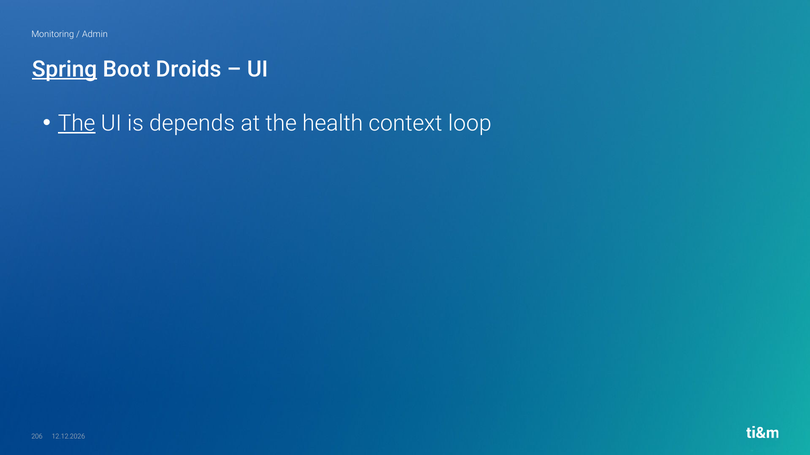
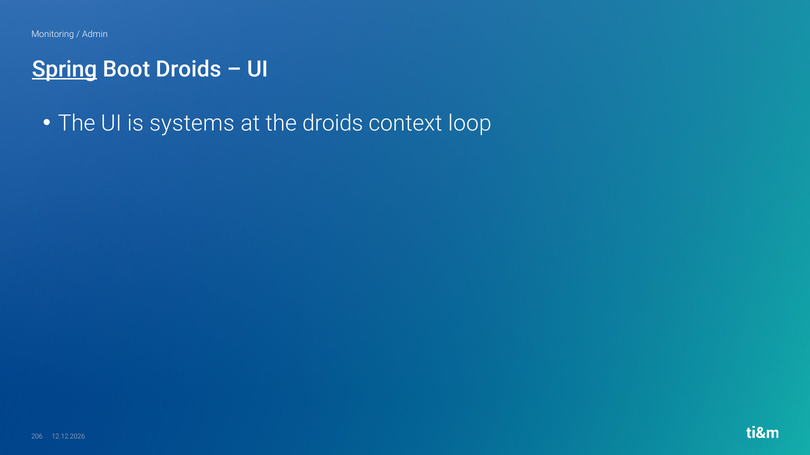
The underline: present -> none (77, 123)
depends: depends -> systems (192, 123)
the health: health -> droids (333, 123)
